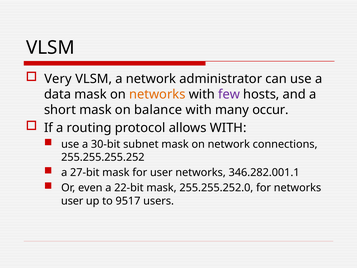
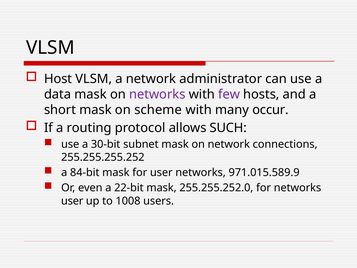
Very: Very -> Host (58, 79)
networks colour: orange -> purple (157, 94)
balance: balance -> scheme (158, 110)
allows WITH: WITH -> SUCH (228, 128)
27-bit: 27-bit -> 84-bit (85, 172)
346.282.001.1: 346.282.001.1 -> 971.015.589.9 (264, 172)
9517: 9517 -> 1008 (128, 201)
